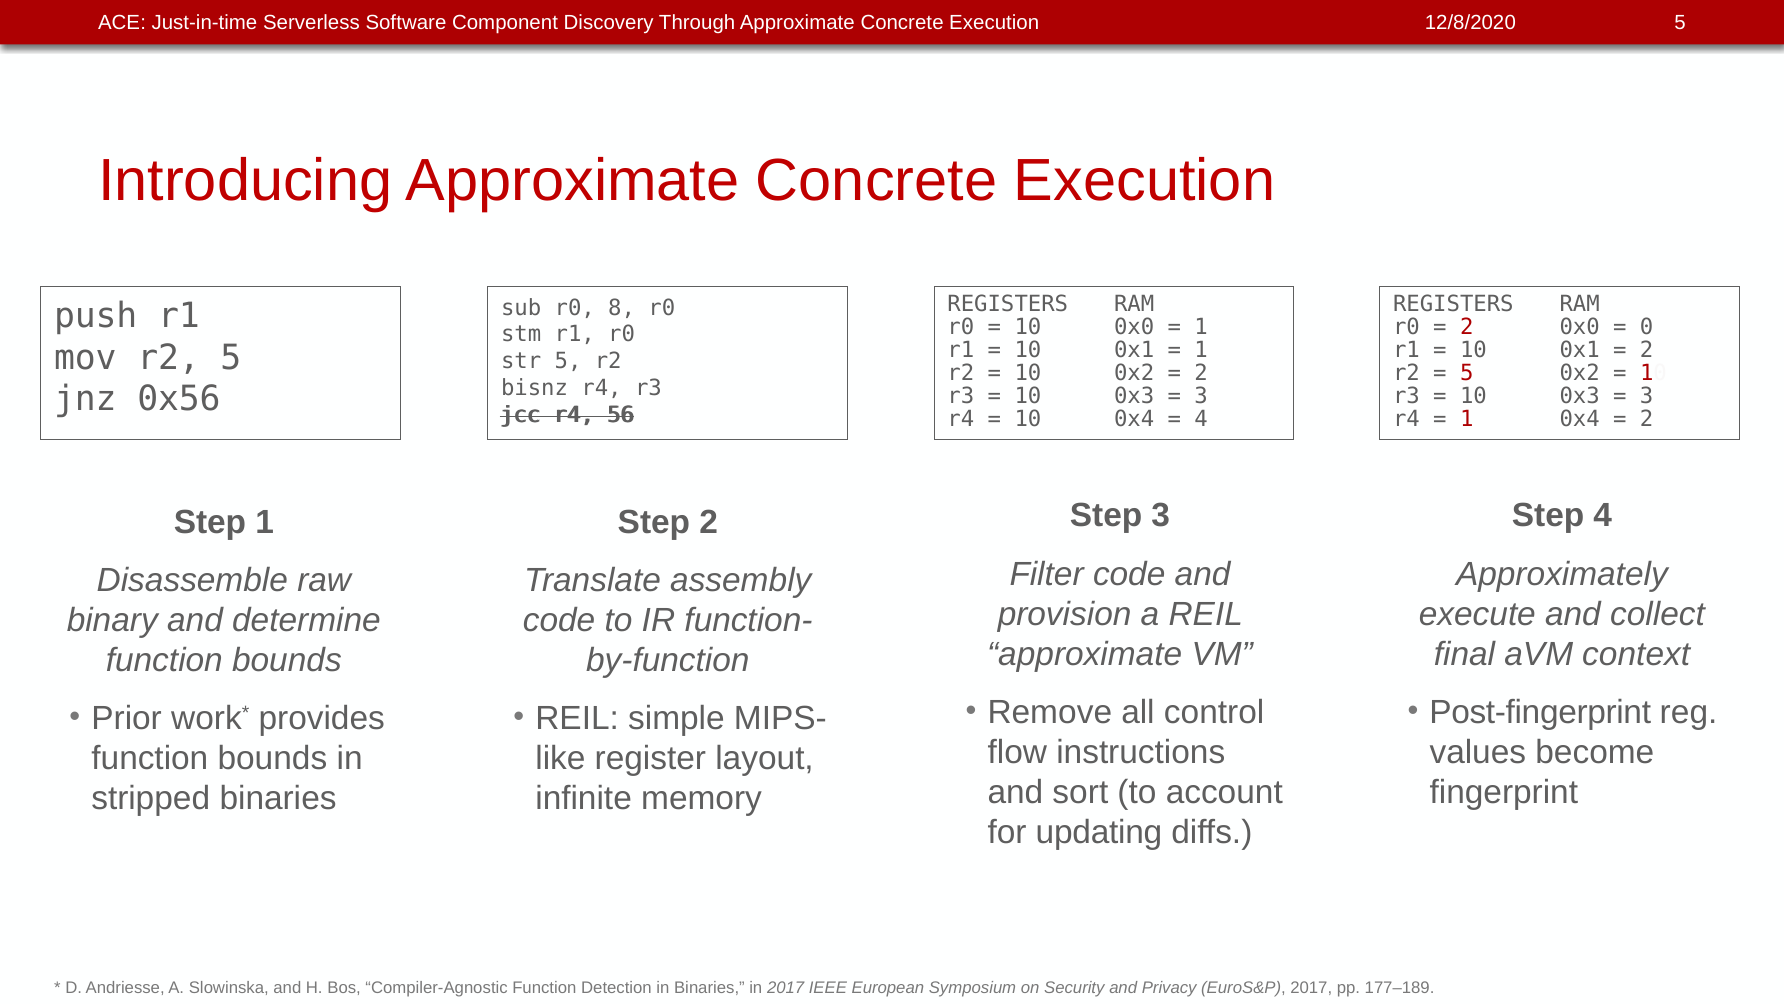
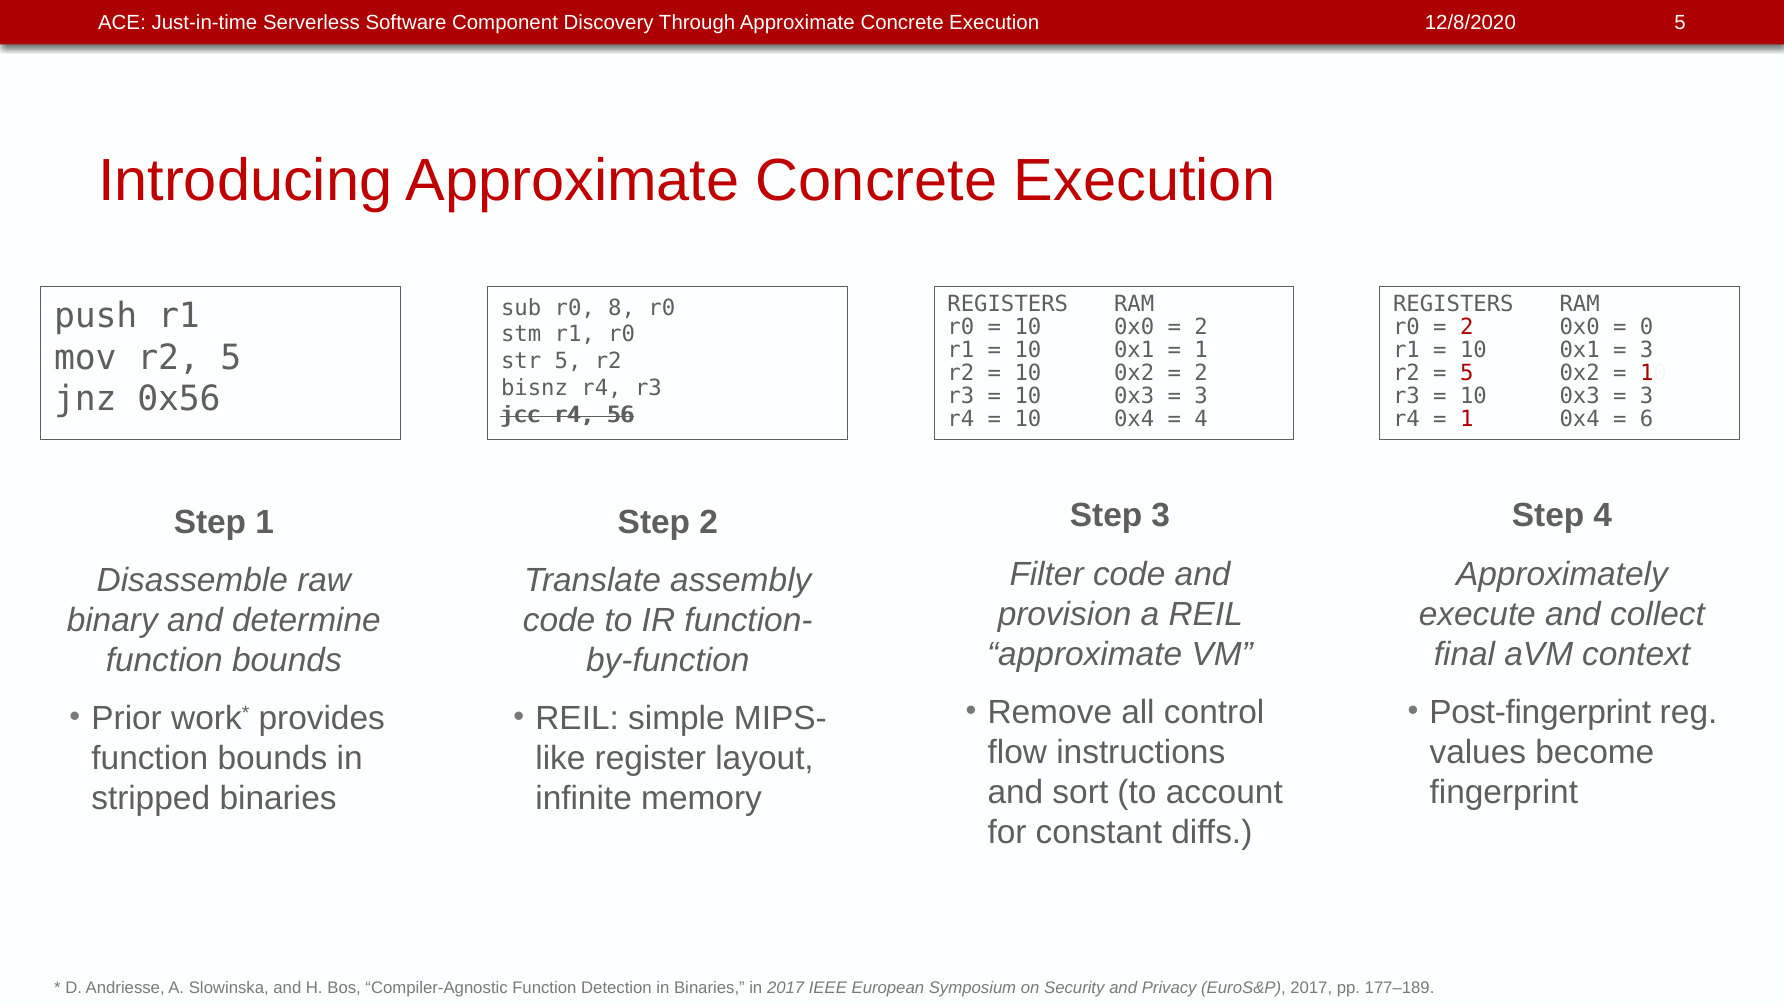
1: 1 -> 2 (1201, 327)
2: 2 -> 3 (1647, 350)
2: 2 -> 6 (1647, 419)
updating: updating -> constant (1099, 832)
